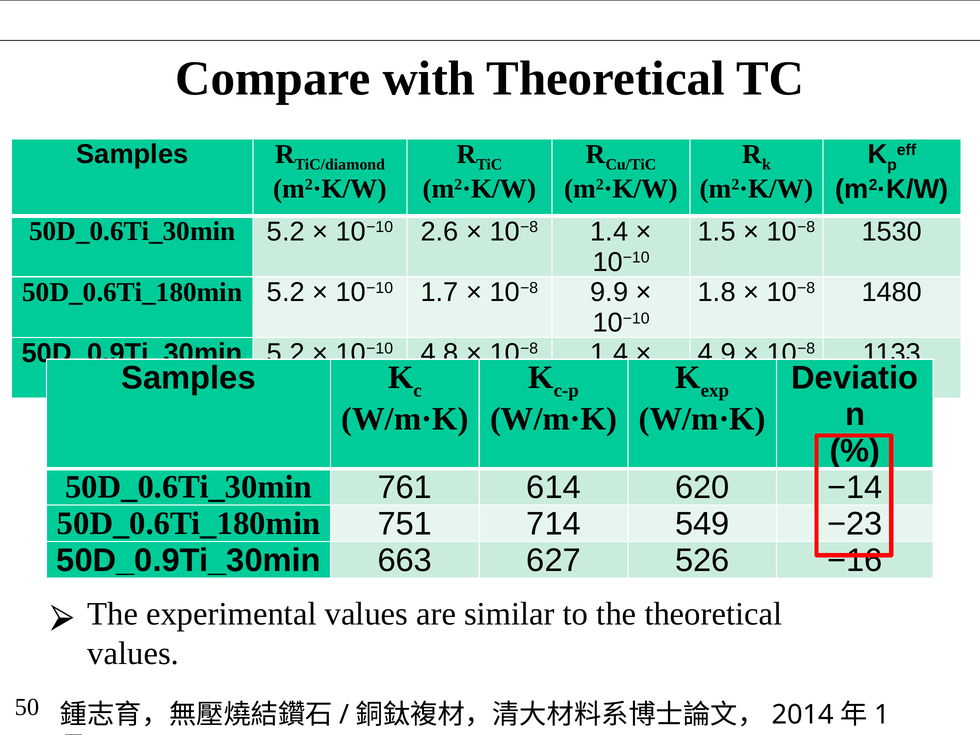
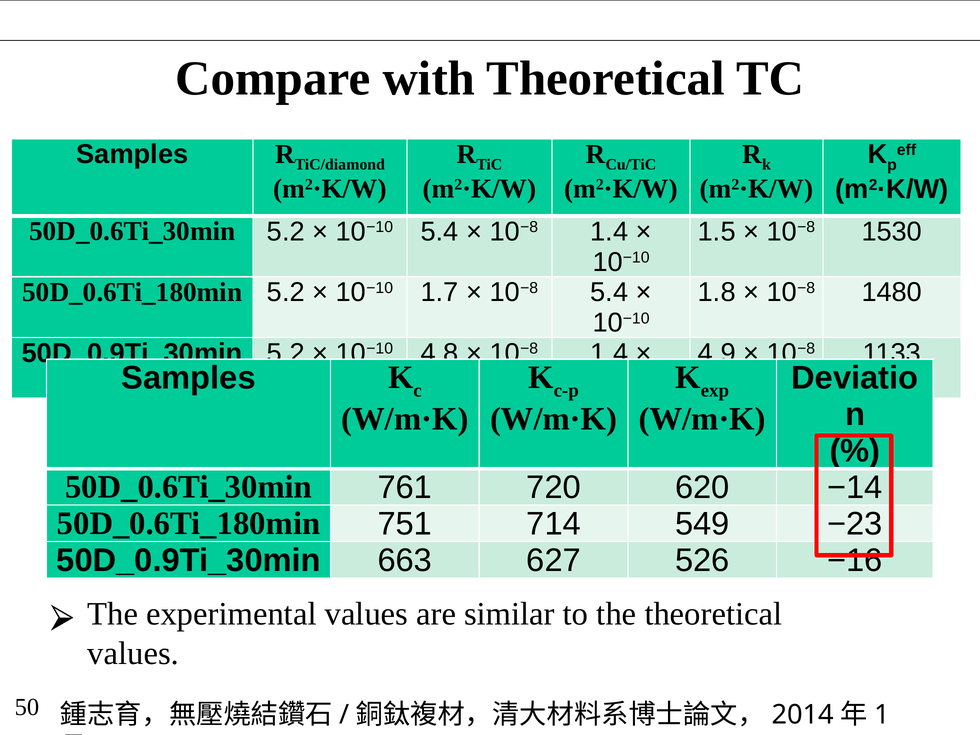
10−10 2.6: 2.6 -> 5.4 (440, 232)
10−8 9.9: 9.9 -> 5.4 (609, 292)
614: 614 -> 720 (554, 487)
